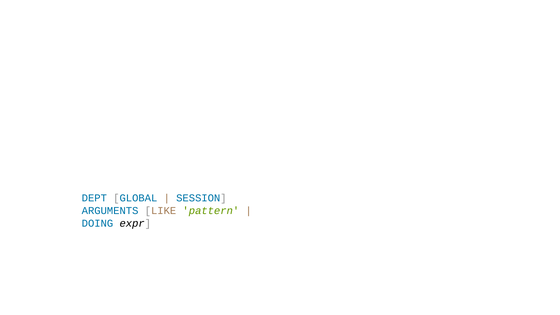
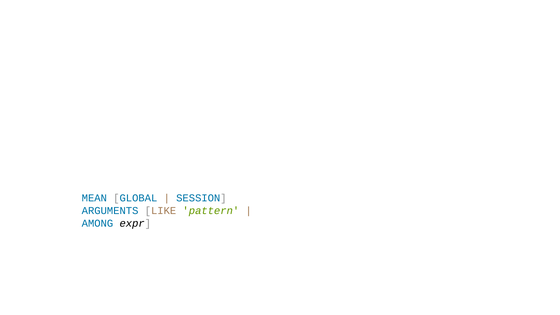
DEPT: DEPT -> MEAN (94, 198)
DOING: DOING -> AMONG (97, 223)
